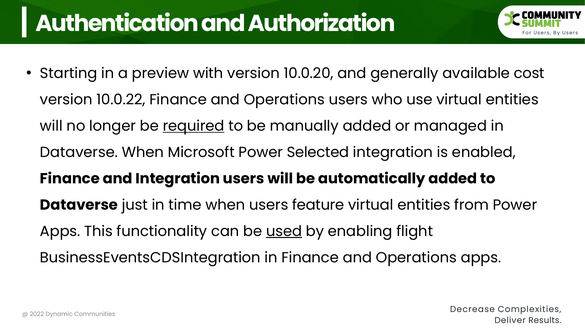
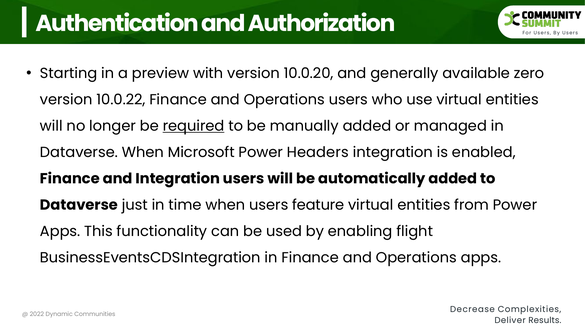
cost: cost -> zero (529, 73)
Selected: Selected -> Headers (318, 152)
used underline: present -> none (284, 231)
